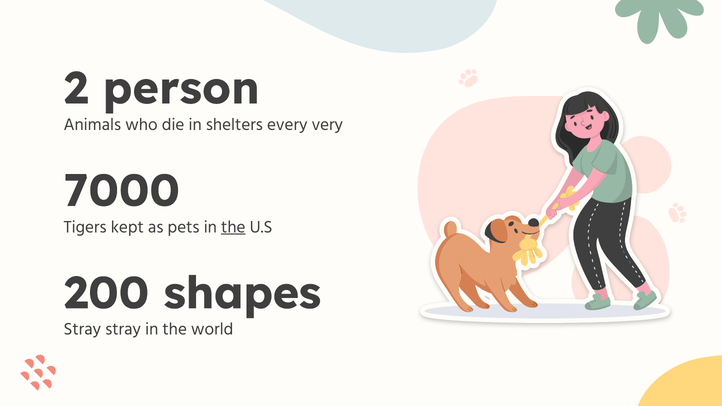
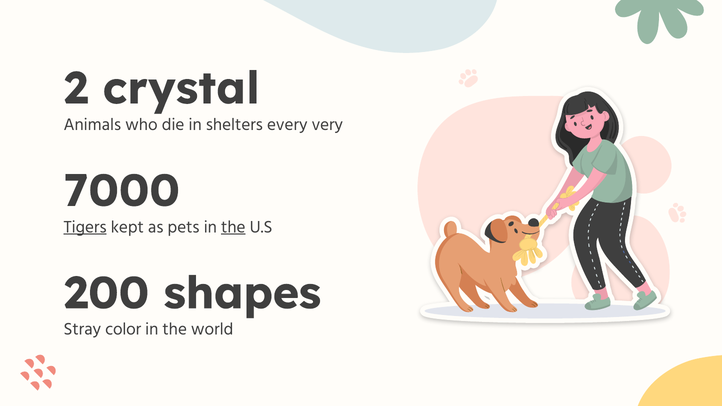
person: person -> crystal (181, 89)
Tigers underline: none -> present (85, 227)
Stray stray: stray -> color (123, 329)
